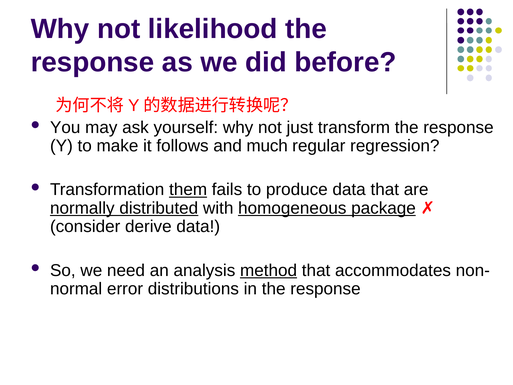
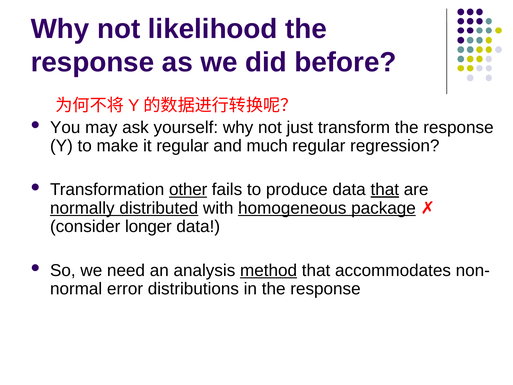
it follows: follows -> regular (183, 146)
them: them -> other (188, 190)
that underline: none -> present (385, 190)
derive: derive -> longer (148, 226)
